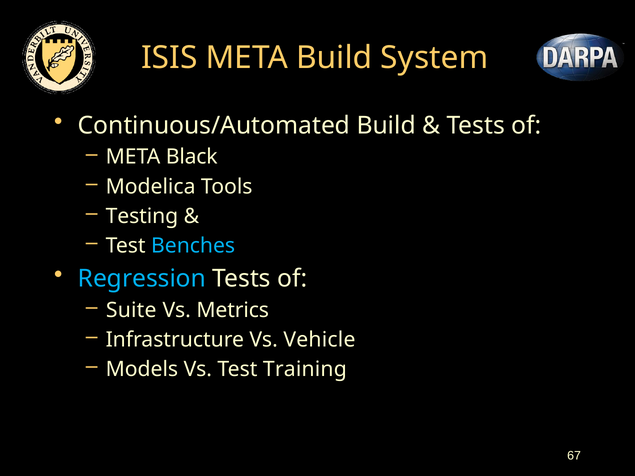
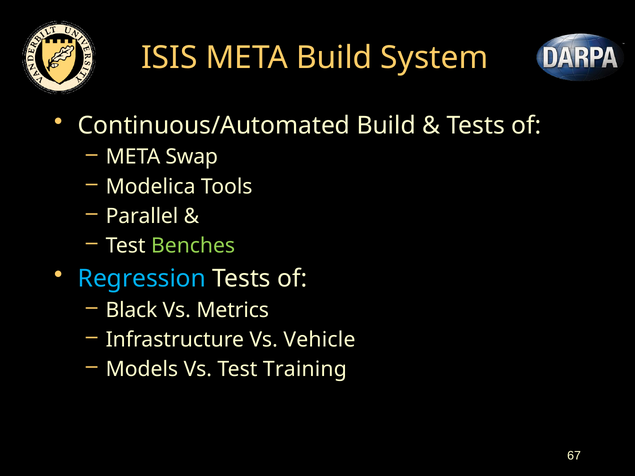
Black: Black -> Swap (192, 157)
Testing: Testing -> Parallel (142, 216)
Benches colour: light blue -> light green (193, 246)
Suite: Suite -> Black (131, 310)
